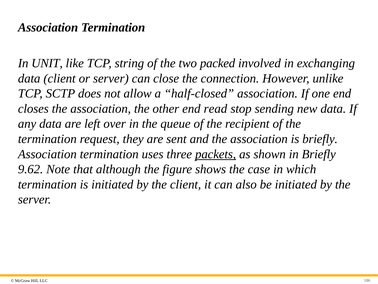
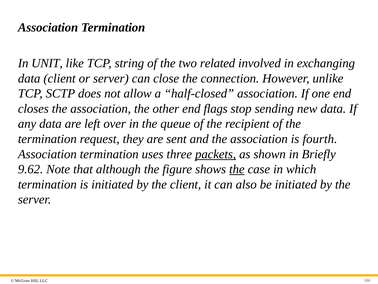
packed: packed -> related (218, 63)
read: read -> flags (216, 108)
is briefly: briefly -> fourth (320, 139)
the underline: none -> present (237, 169)
